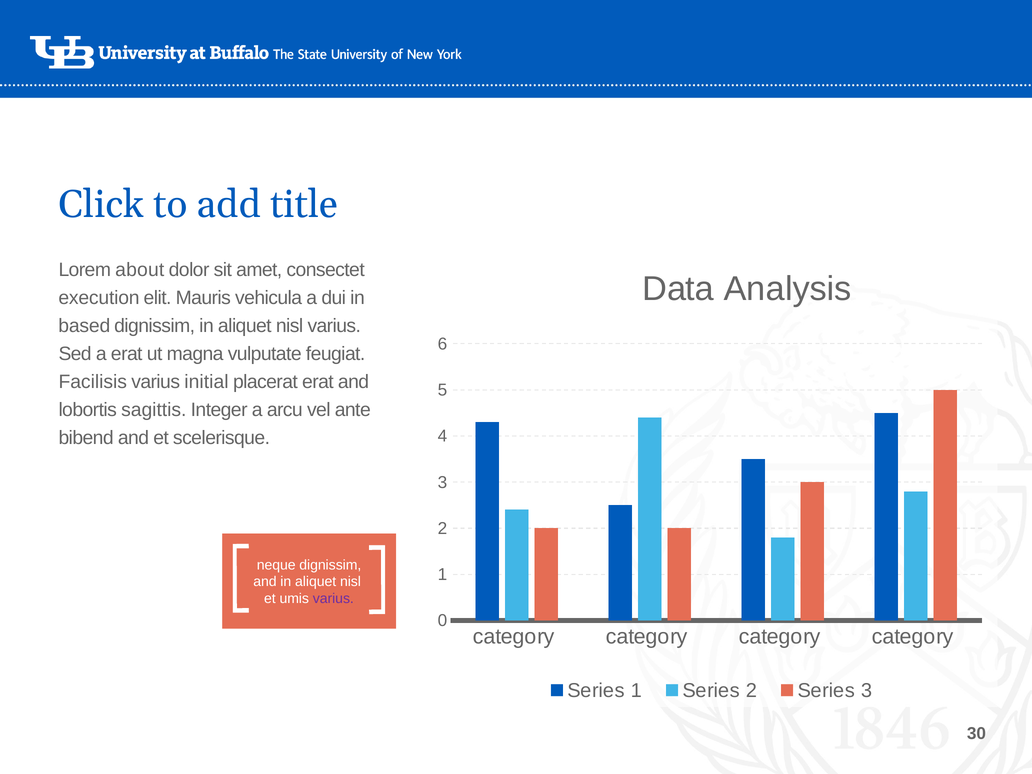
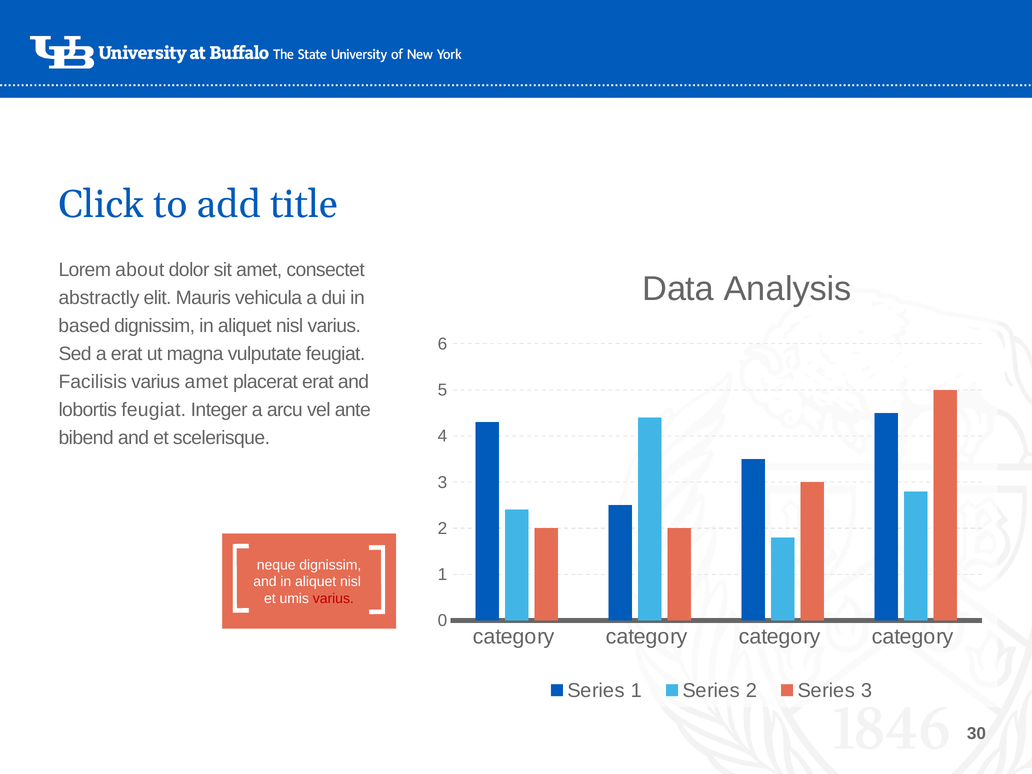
execution: execution -> abstractly (99, 298)
varius initial: initial -> amet (206, 382)
lobortis sagittis: sagittis -> feugiat (154, 410)
varius colour: purple -> red (333, 598)
